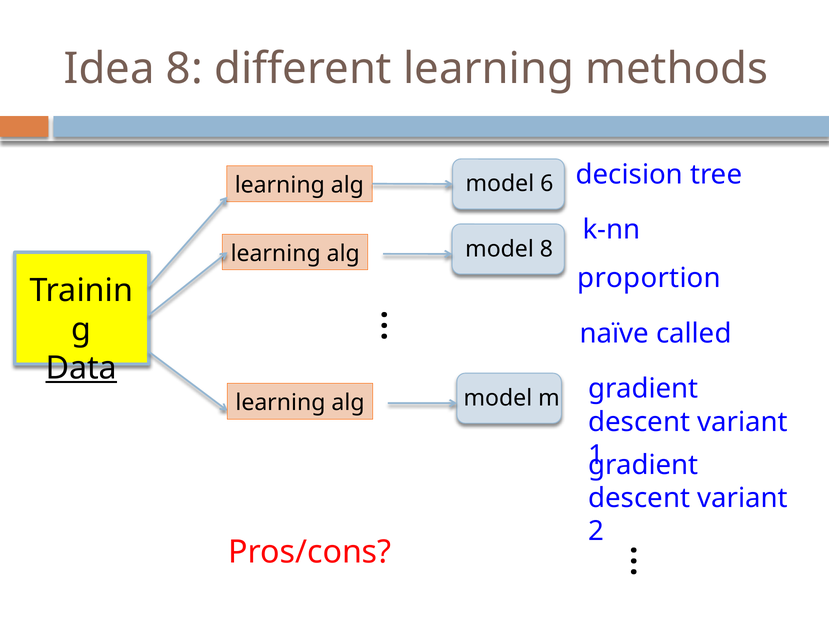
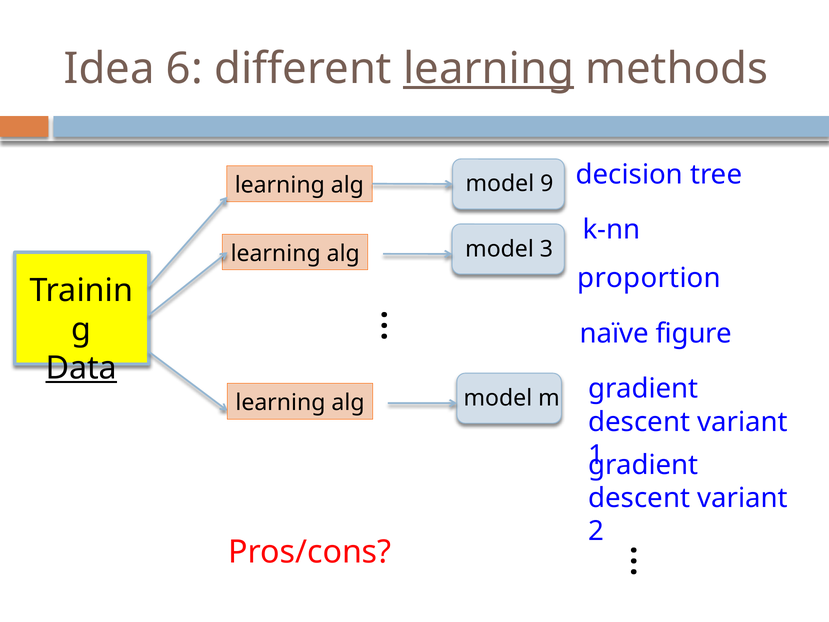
Idea 8: 8 -> 6 (184, 69)
learning underline: none -> present (489, 69)
6: 6 -> 9 (547, 184)
model 8: 8 -> 3 (546, 249)
called: called -> figure (694, 333)
